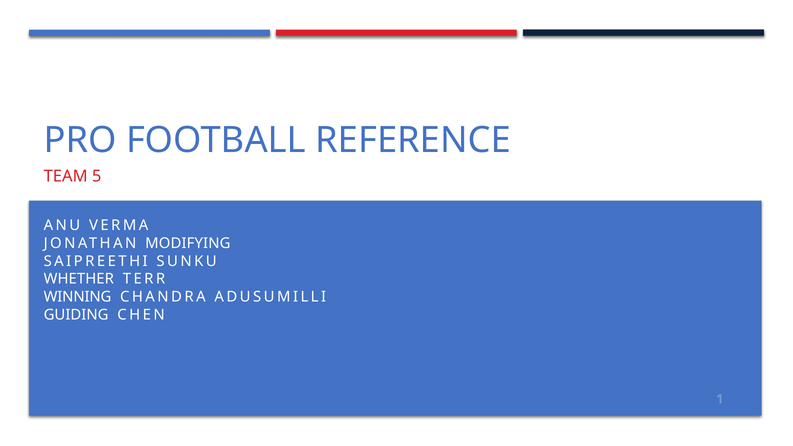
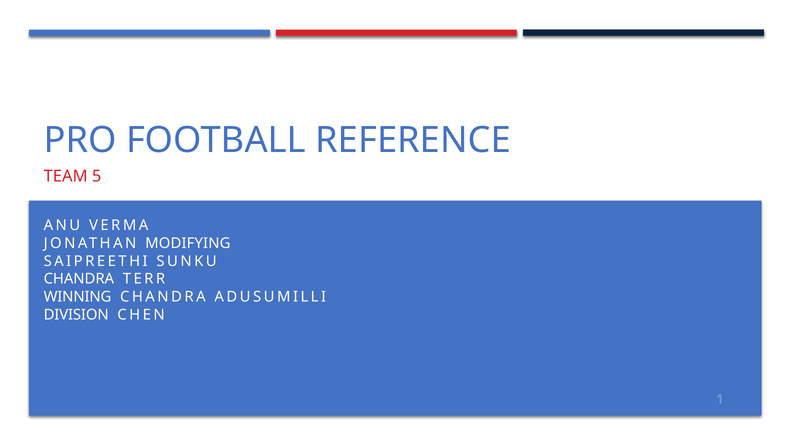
WHETHER: WHETHER -> CHANDRA (79, 279)
GUIDING: GUIDING -> DIVISION (76, 315)
